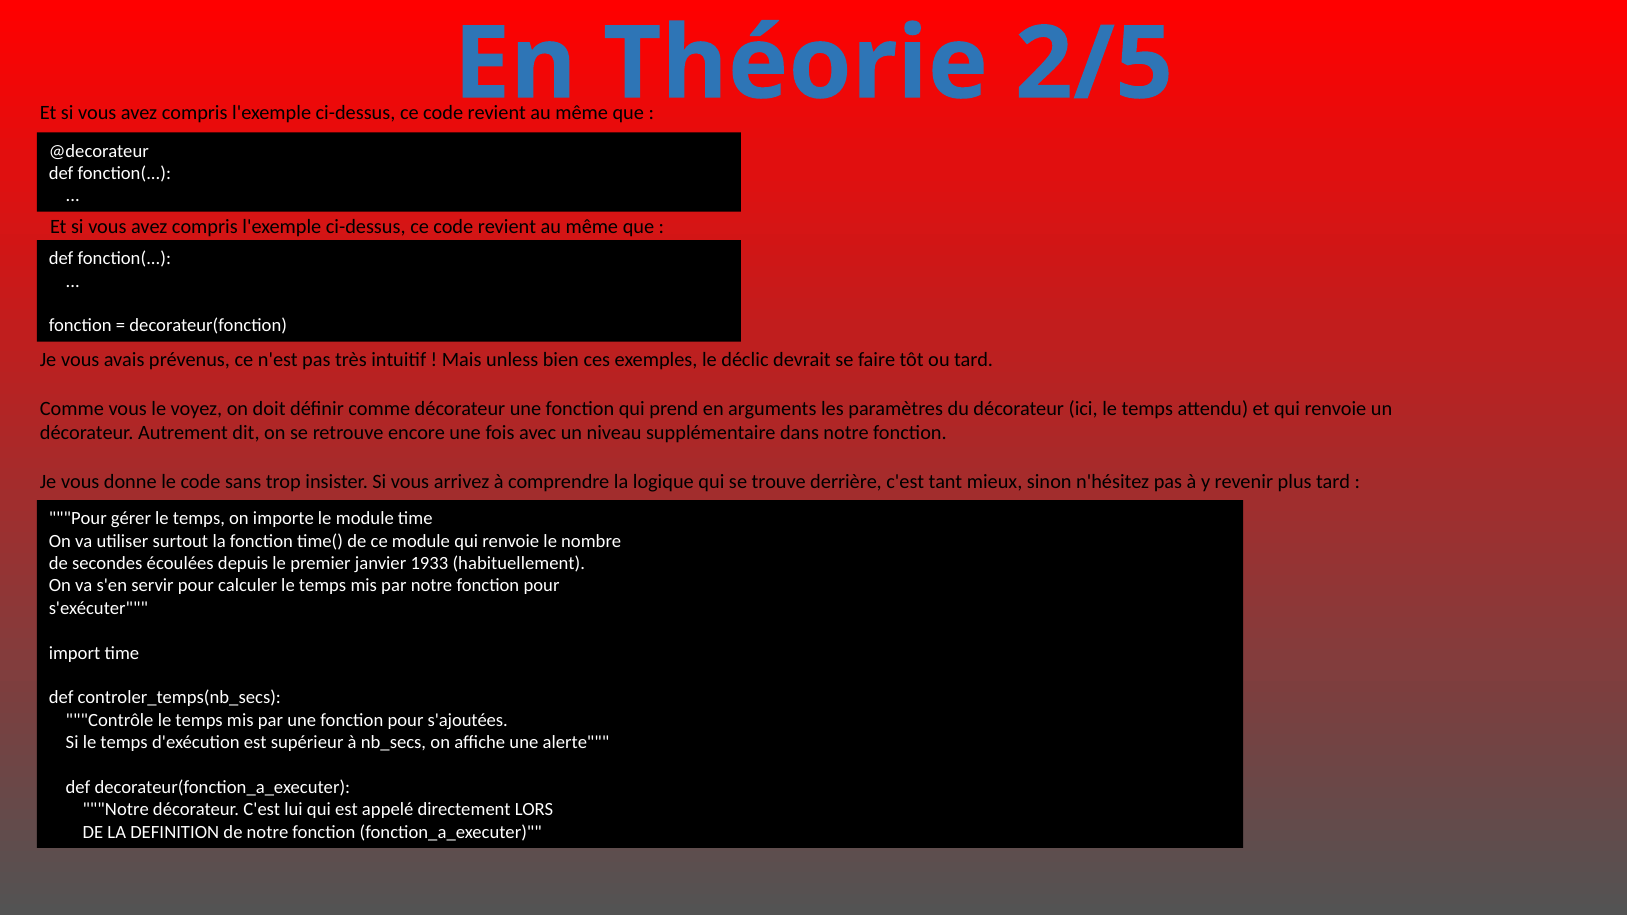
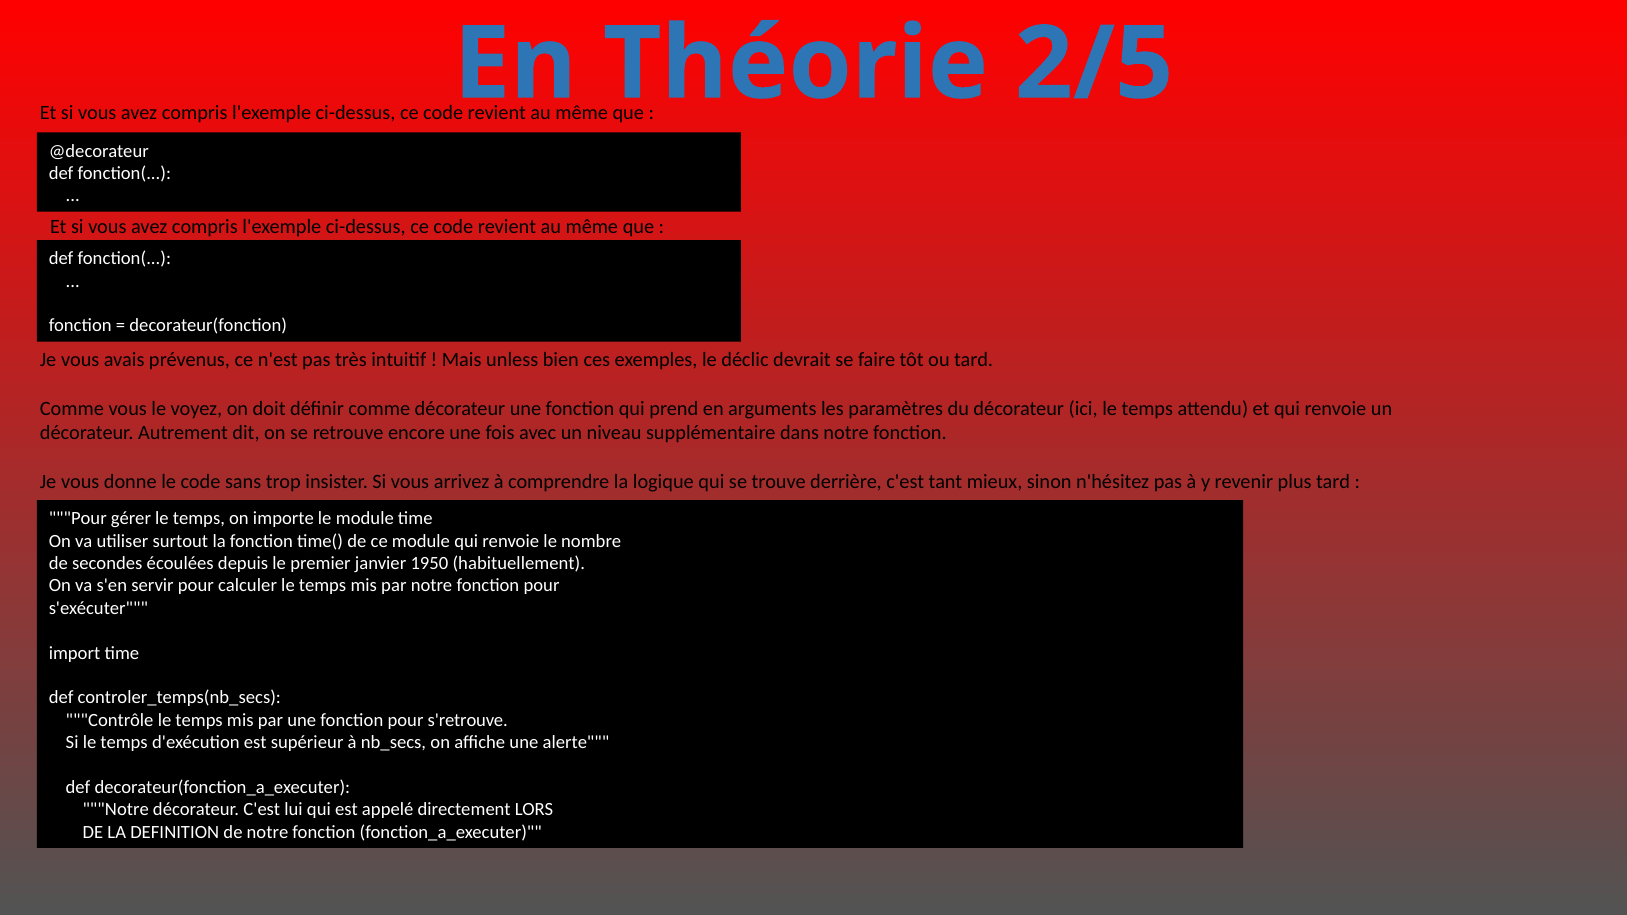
1933: 1933 -> 1950 (429, 564)
s'ajoutées: s'ajoutées -> s'retrouve (468, 720)
